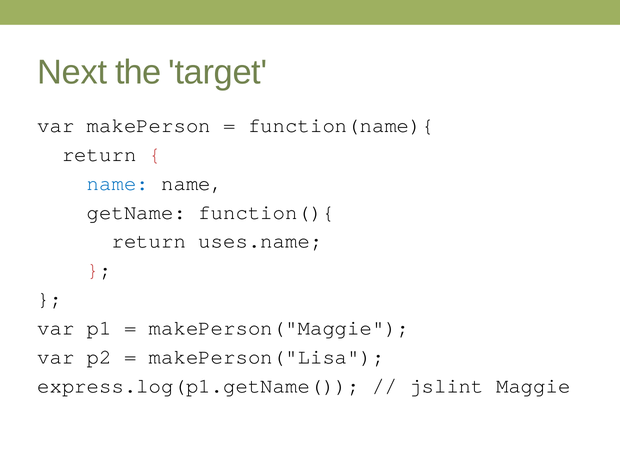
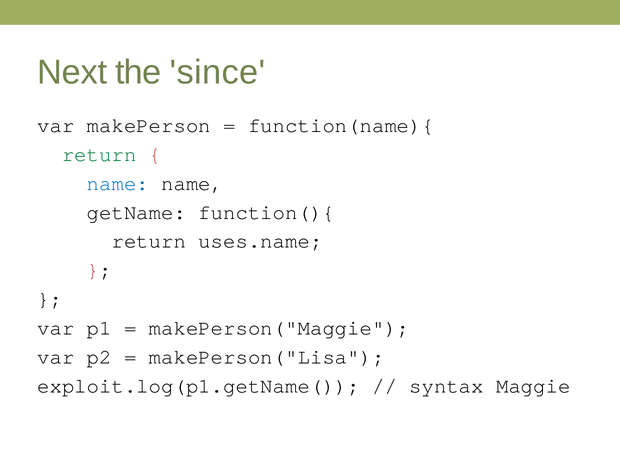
target: target -> since (217, 72)
return colour: black -> green (99, 154)
express.log(p1.getName(: express.log(p1.getName( -> exploit.log(p1.getName( (198, 386)
jslint: jslint -> syntax (447, 386)
